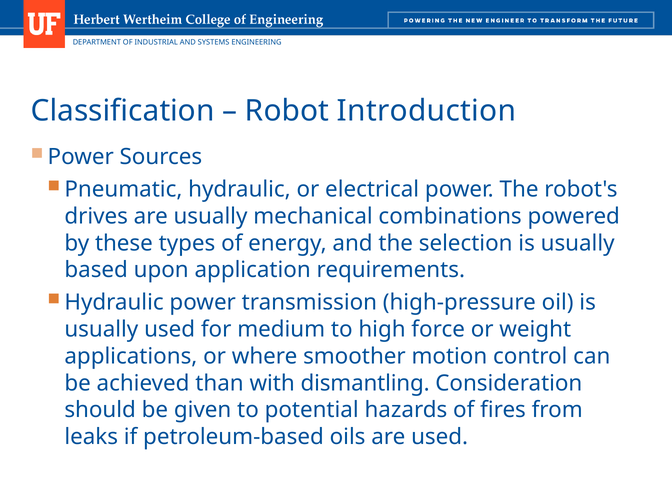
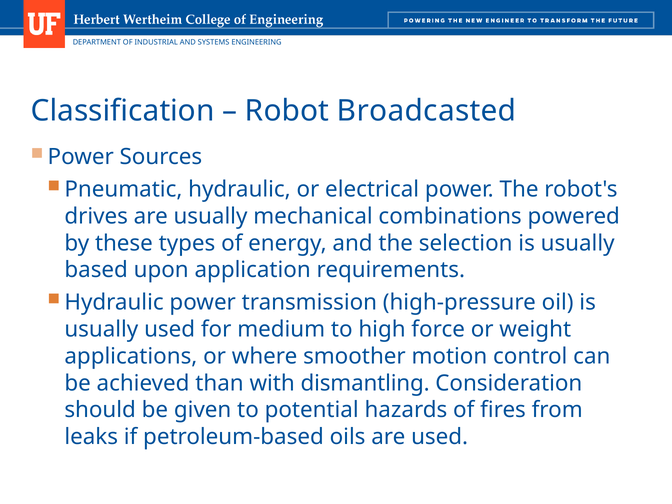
Introduction: Introduction -> Broadcasted (427, 111)
